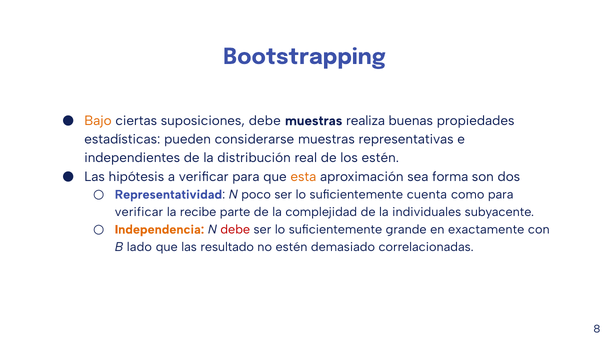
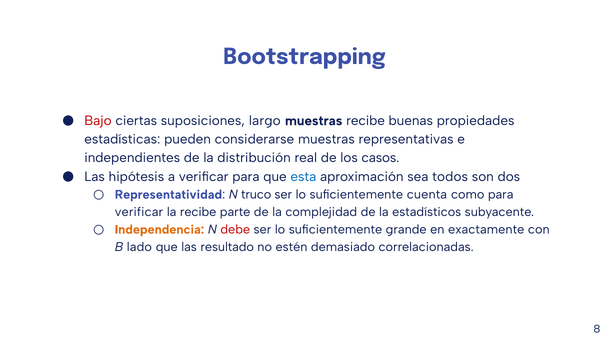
Bajo colour: orange -> red (98, 121)
suposiciones debe: debe -> largo (265, 121)
muestras realiza: realiza -> recibe (366, 121)
los estén: estén -> casos (380, 158)
esta colour: orange -> blue (303, 177)
forma: forma -> todos (450, 177)
poco: poco -> truco (256, 195)
individuales: individuales -> estadísticos (427, 212)
